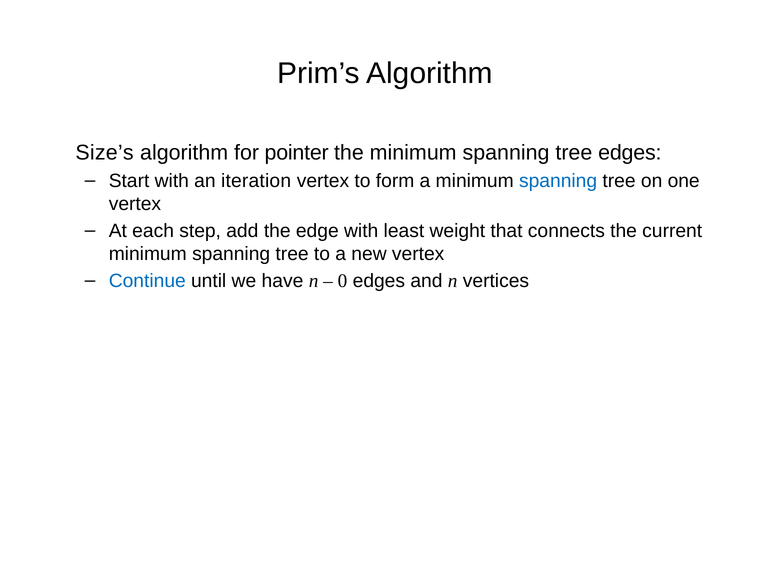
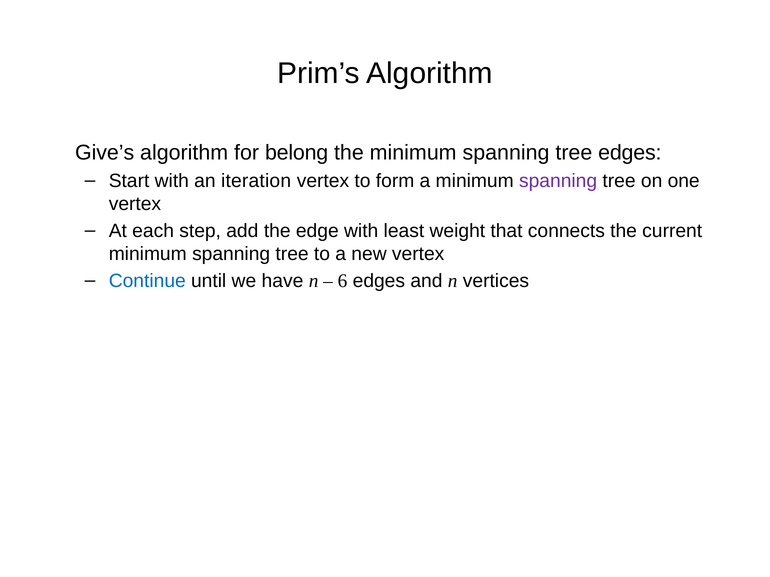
Size’s: Size’s -> Give’s (105, 153)
pointer: pointer -> belong (297, 153)
spanning colour: blue -> purple (558, 181)
0: 0 -> 6 (343, 281)
